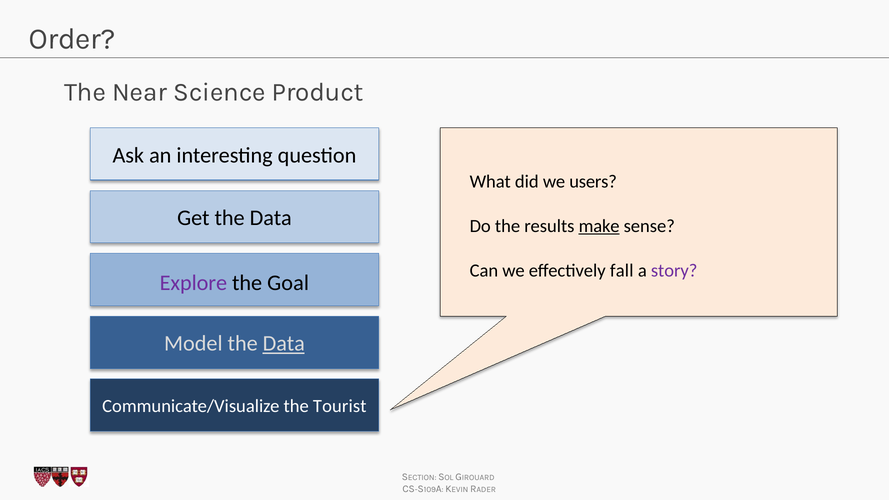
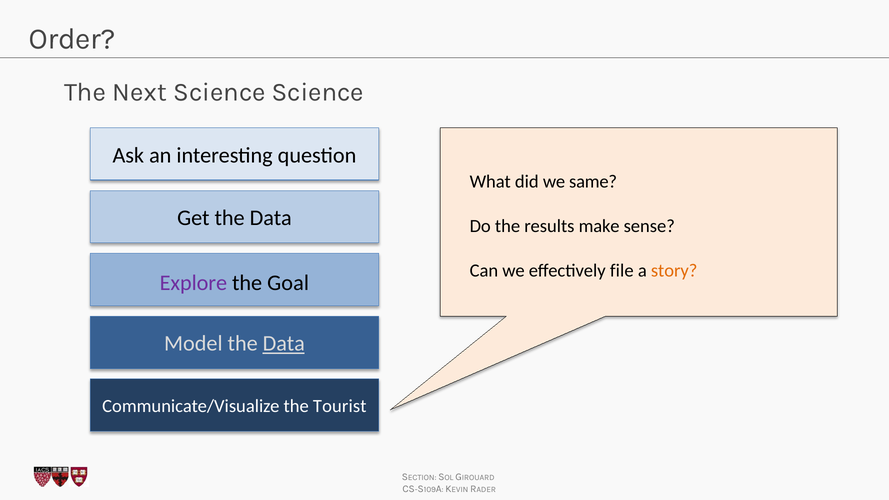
Near: Near -> Next (140, 92)
Science Product: Product -> Science (318, 92)
users: users -> same (593, 182)
make underline: present -> none (599, 226)
fall: fall -> file (622, 271)
story colour: purple -> orange (674, 271)
